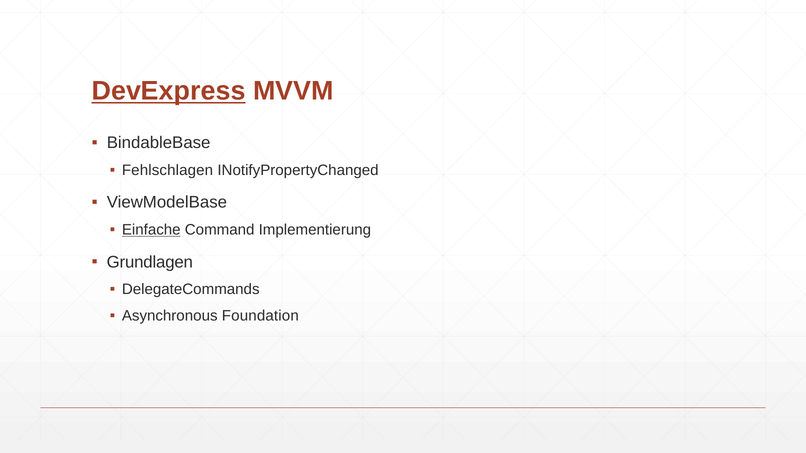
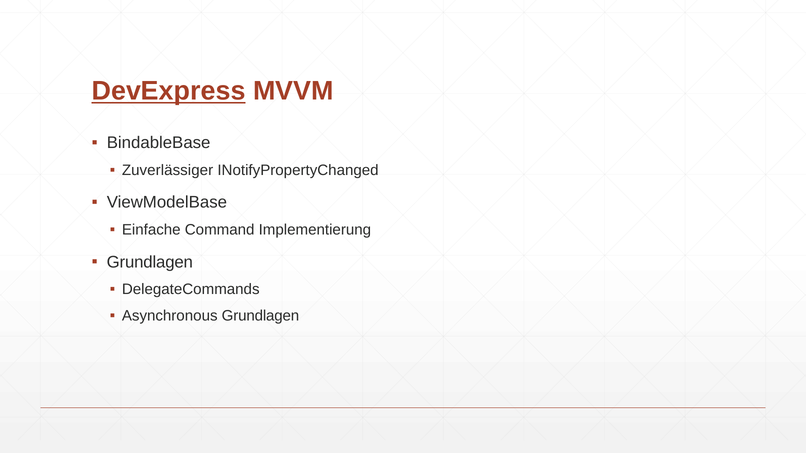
Fehlschlagen: Fehlschlagen -> Zuverlässiger (168, 170)
Einfache underline: present -> none (151, 230)
Asynchronous Foundation: Foundation -> Grundlagen (260, 316)
